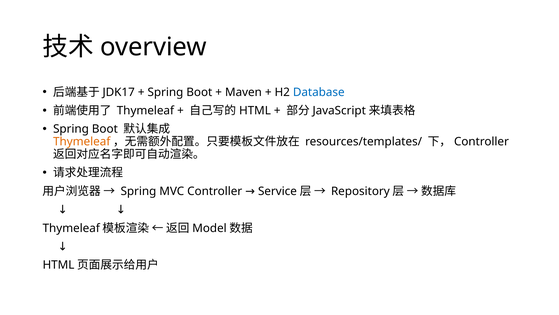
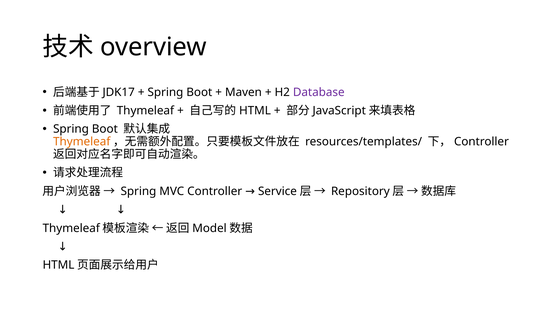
Database colour: blue -> purple (319, 92)
